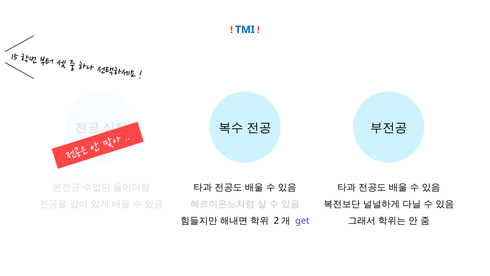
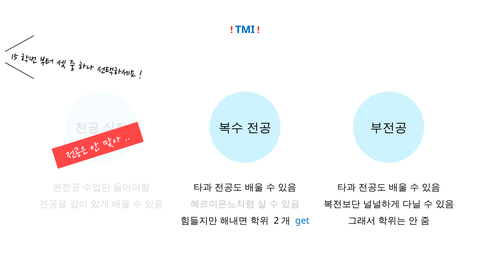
get colour: purple -> blue (302, 220)
